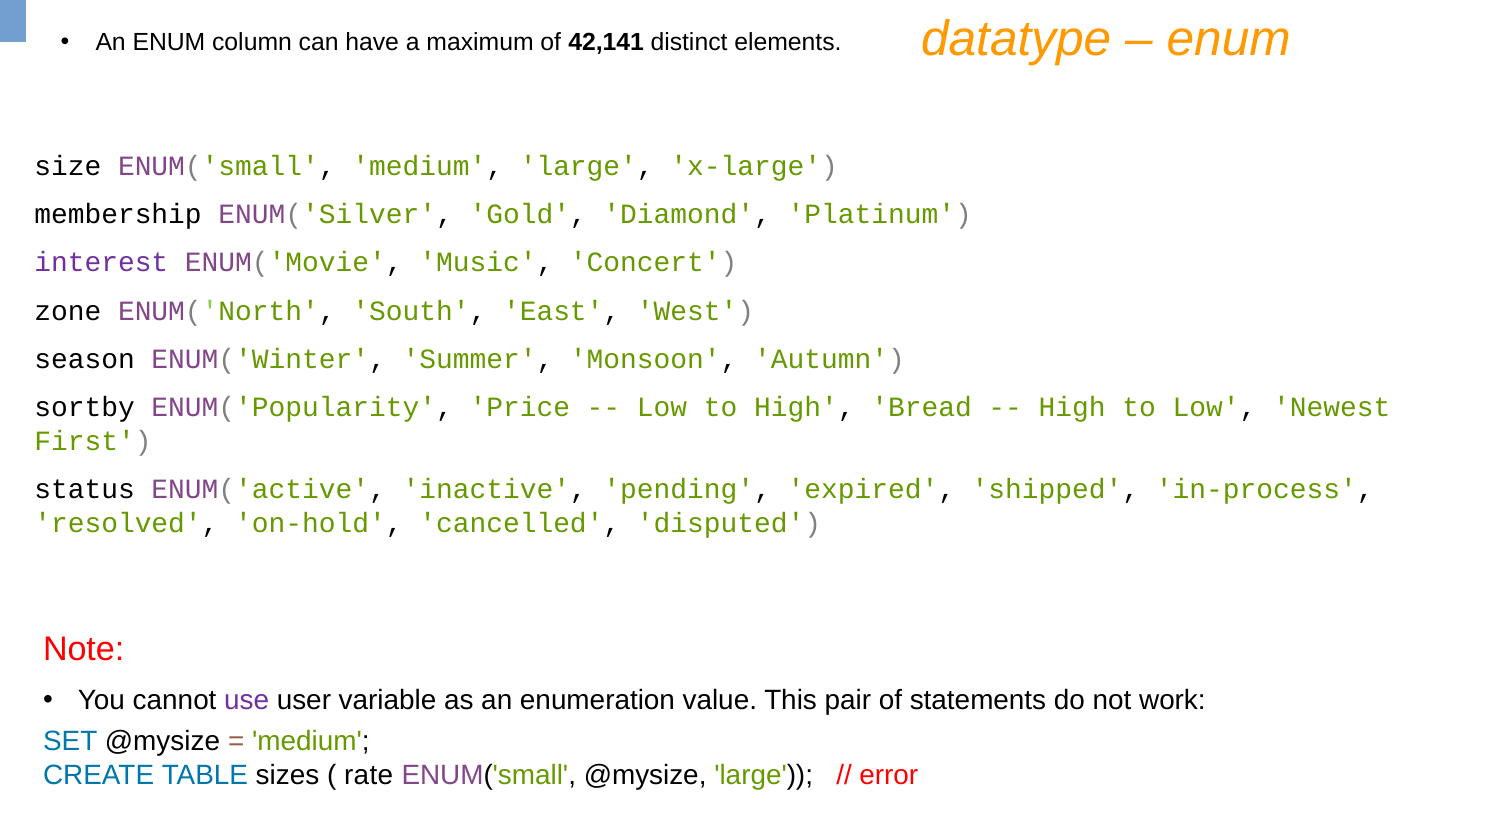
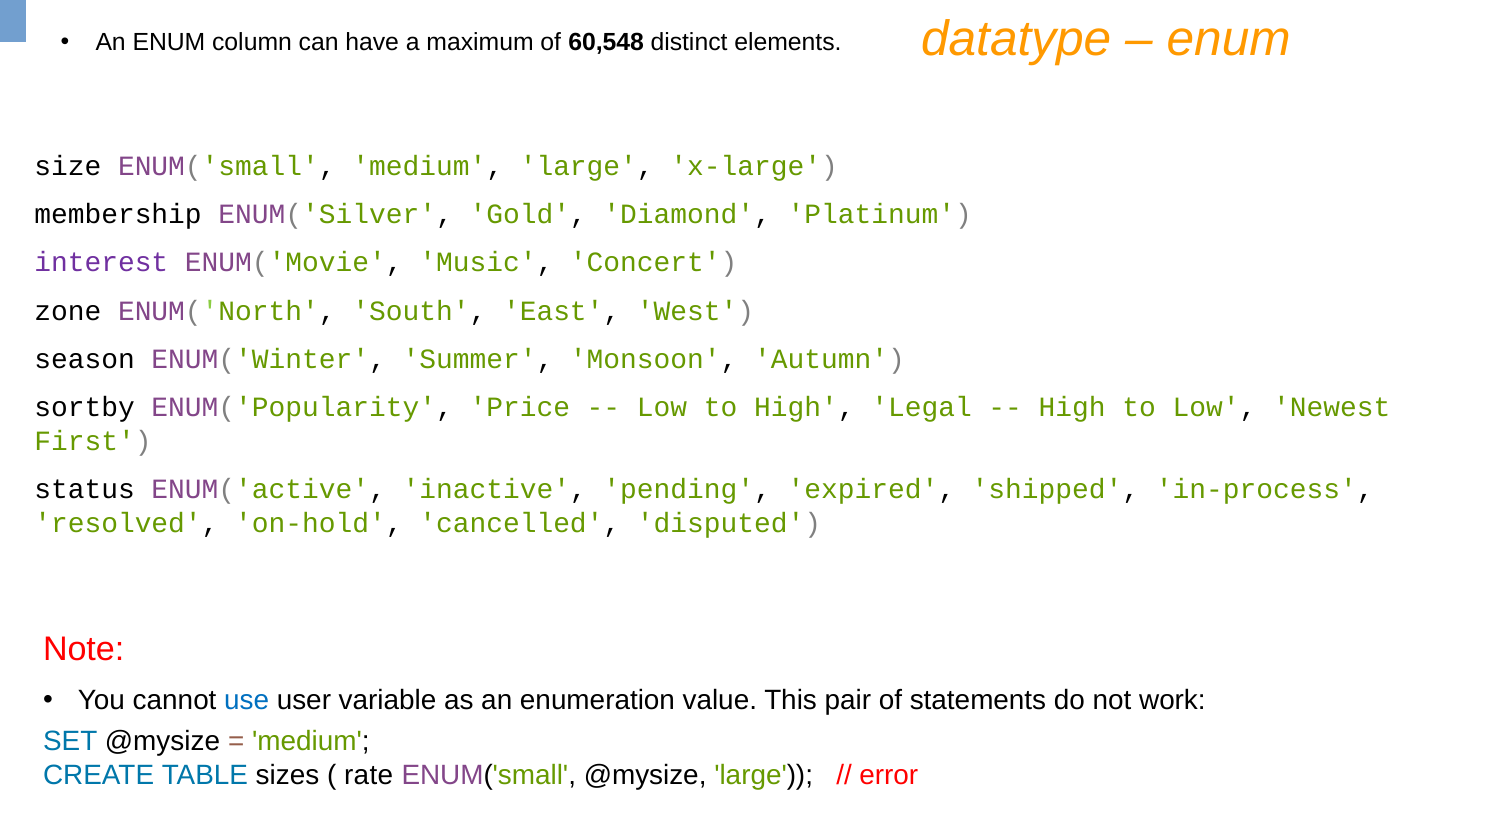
42,141: 42,141 -> 60,548 (606, 43)
Bread: Bread -> Legal (922, 408)
use colour: purple -> blue (247, 701)
